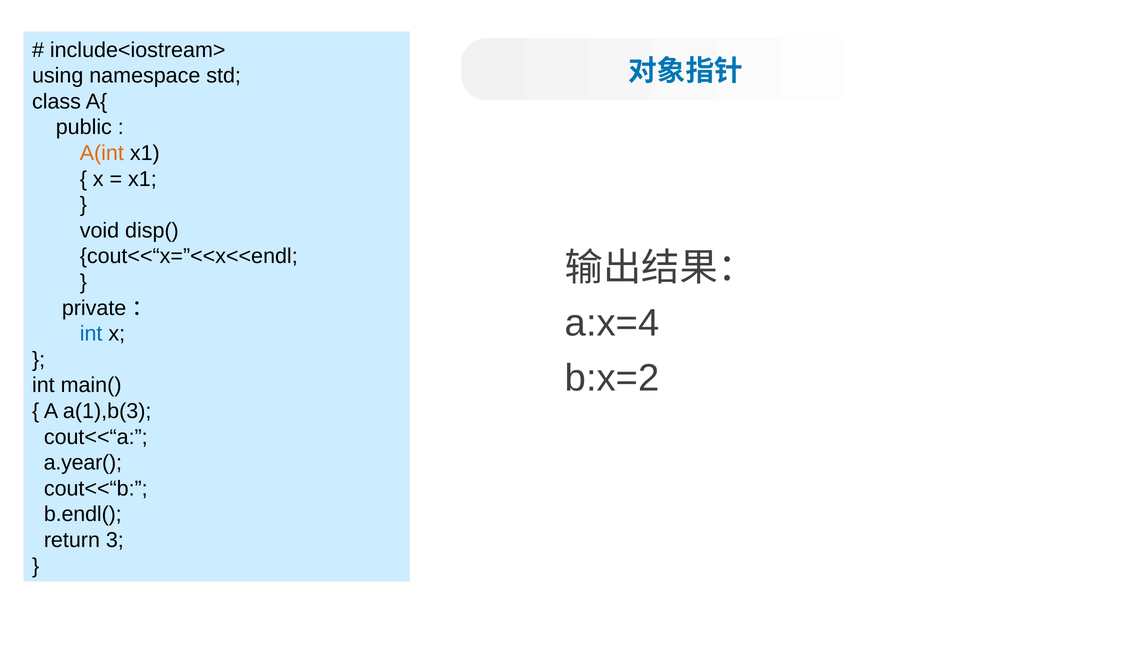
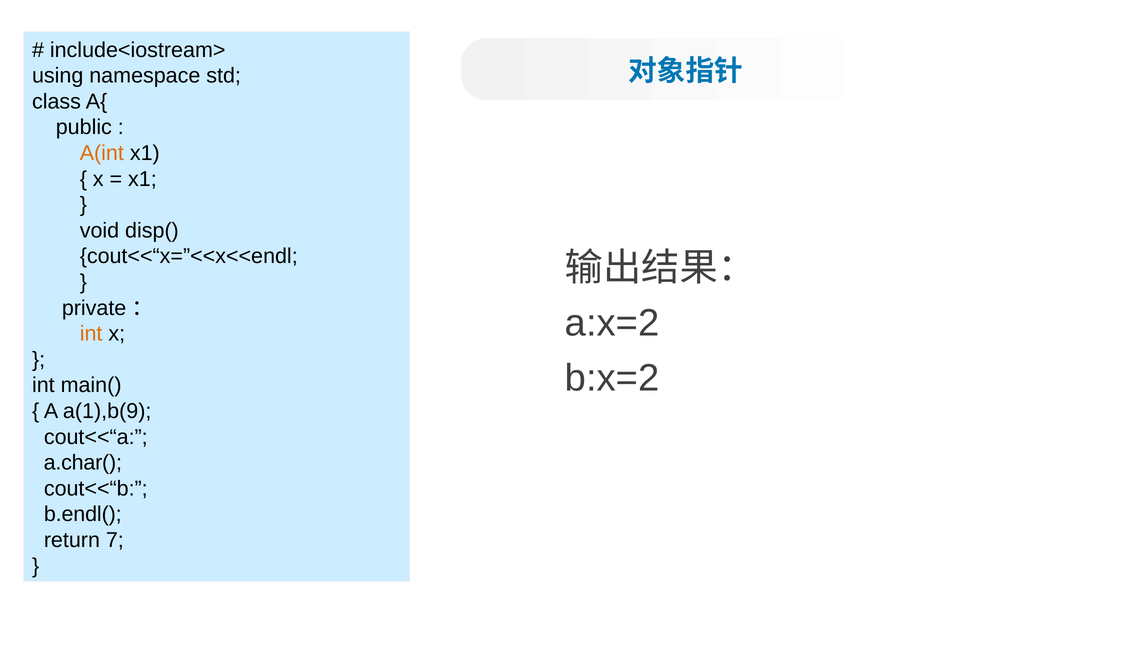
a:x=4: a:x=4 -> a:x=2 (612, 323)
int colour: blue -> orange (91, 334)
a(1),b(3: a(1),b(3 -> a(1),b(9 (107, 411)
a.year(: a.year( -> a.char( (83, 463)
3: 3 -> 7 (115, 540)
